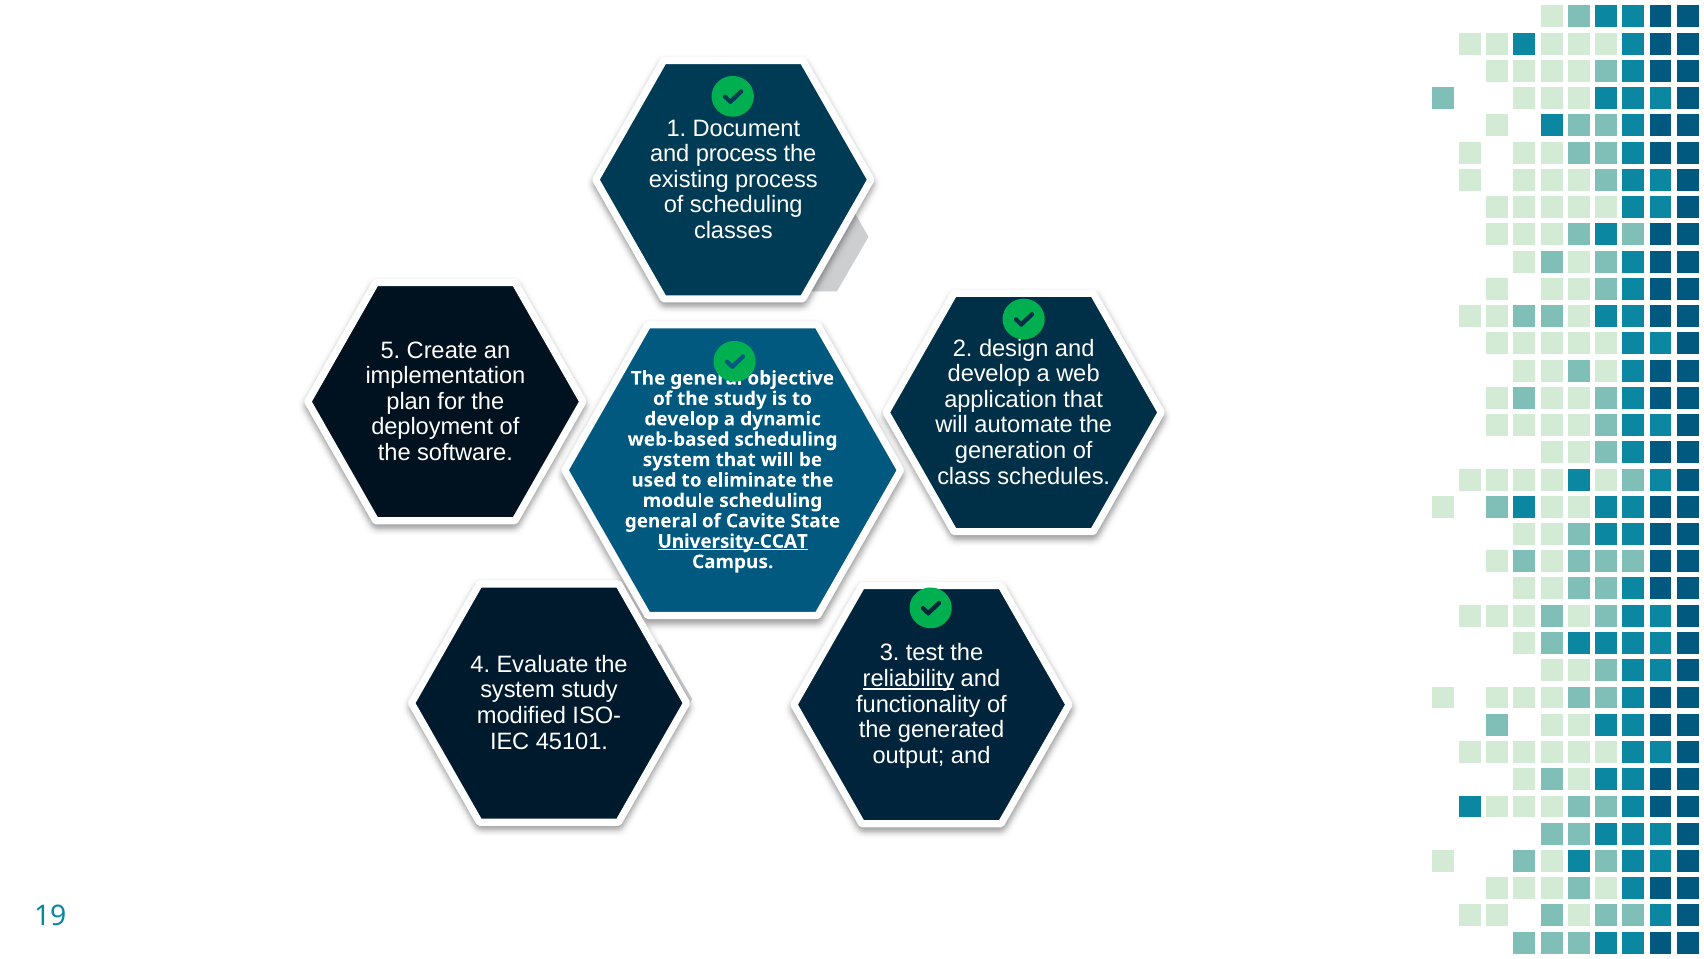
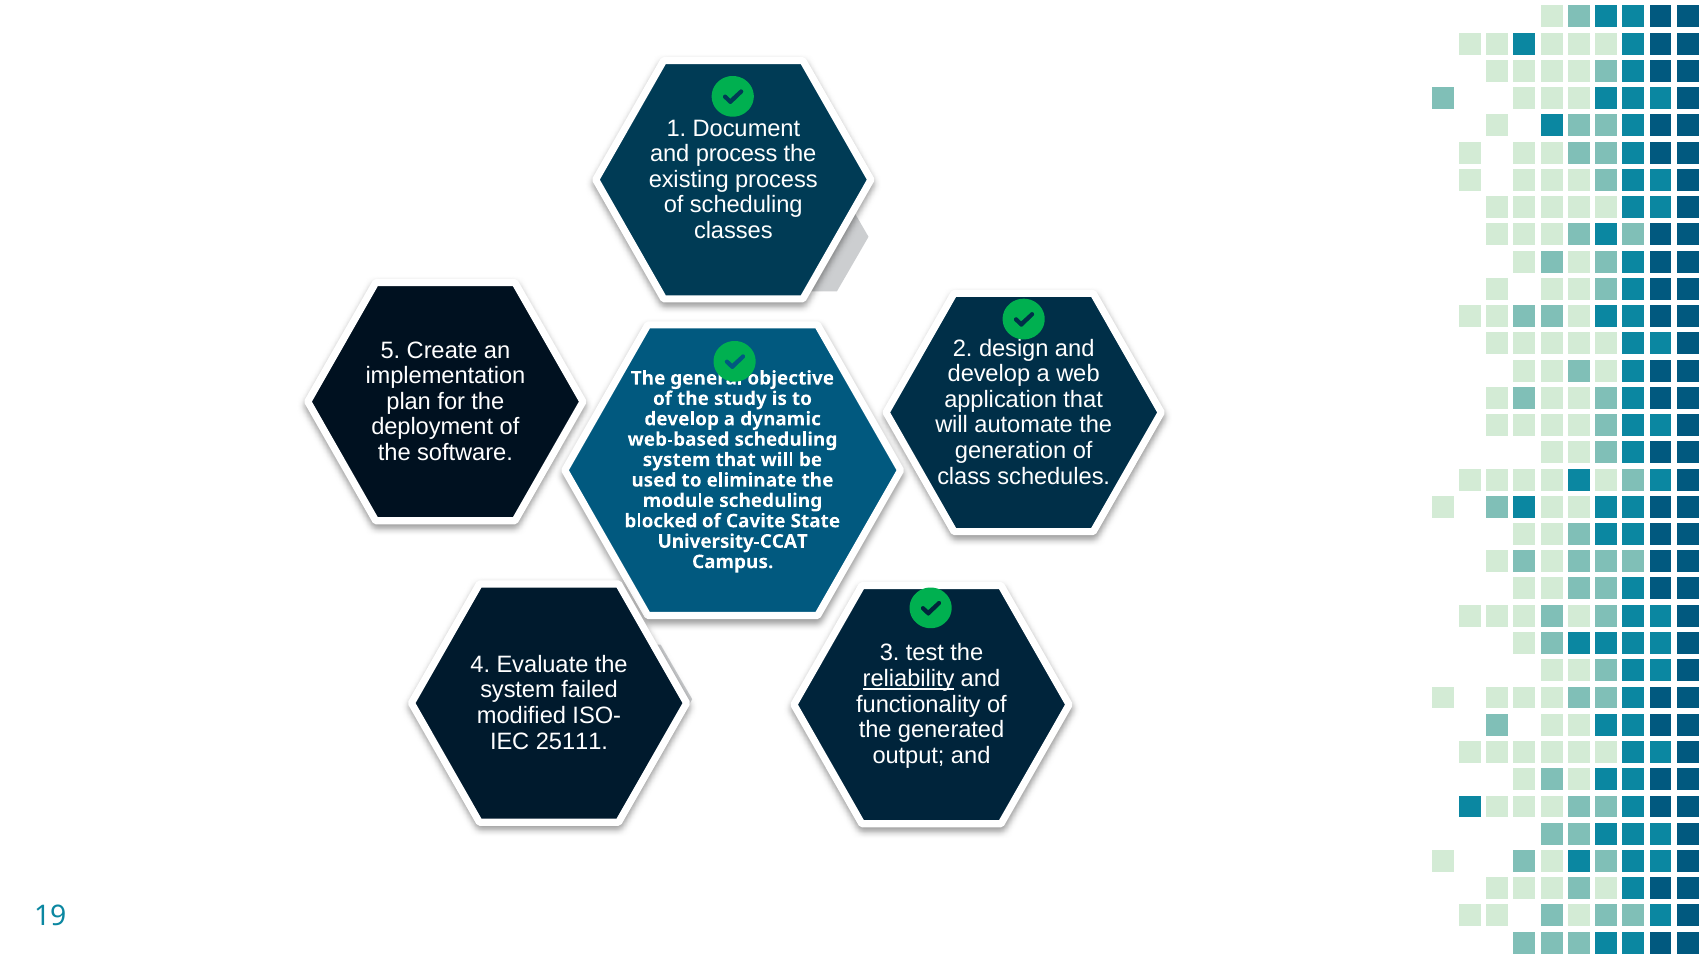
general: general -> blocked (661, 521)
University-CCAT underline: present -> none (733, 541)
system study: study -> failed (590, 690)
45101: 45101 -> 25111 (572, 741)
